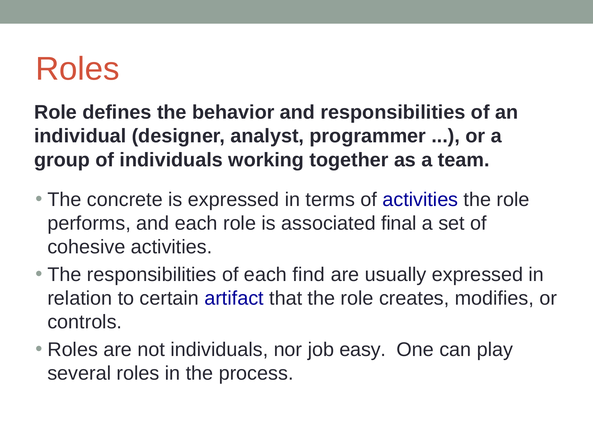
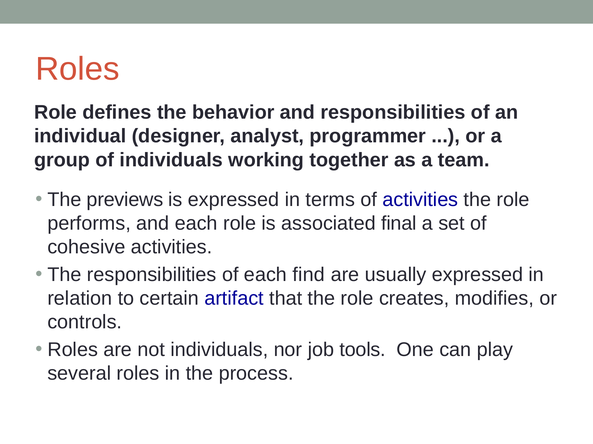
concrete: concrete -> previews (125, 200)
easy: easy -> tools (363, 350)
